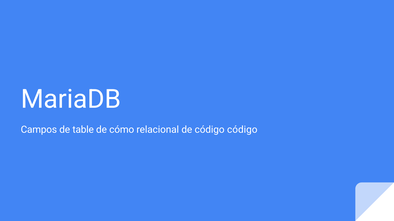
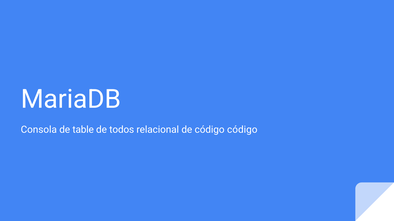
Campos: Campos -> Consola (39, 130)
cómo: cómo -> todos (122, 130)
